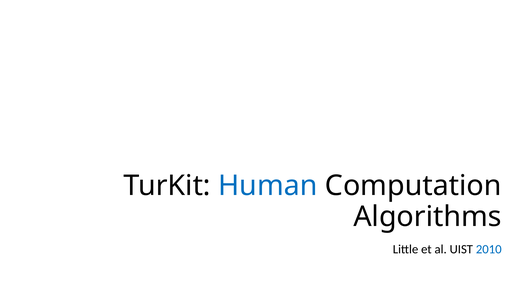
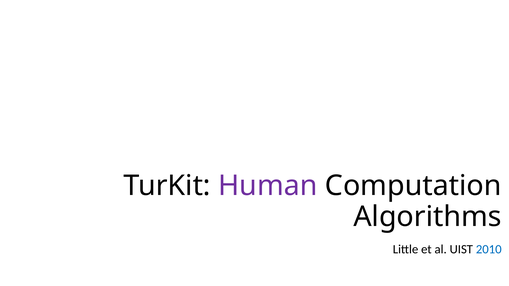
Human colour: blue -> purple (268, 186)
